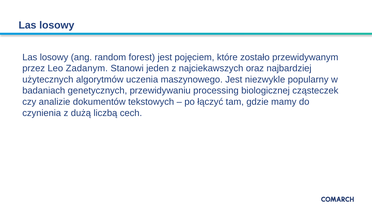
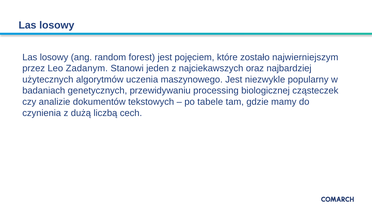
przewidywanym: przewidywanym -> najwierniejszym (305, 57)
łączyć: łączyć -> tabele (210, 102)
